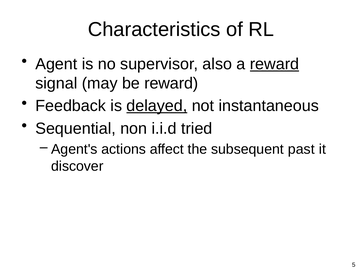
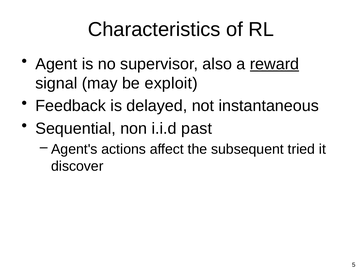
be reward: reward -> exploit (171, 83)
delayed underline: present -> none (157, 106)
tried: tried -> past (197, 128)
past: past -> tried (301, 149)
